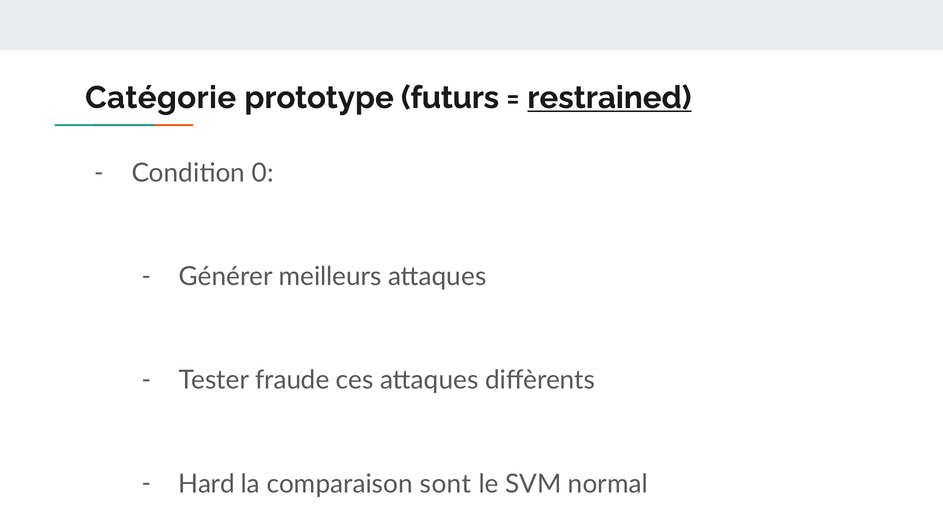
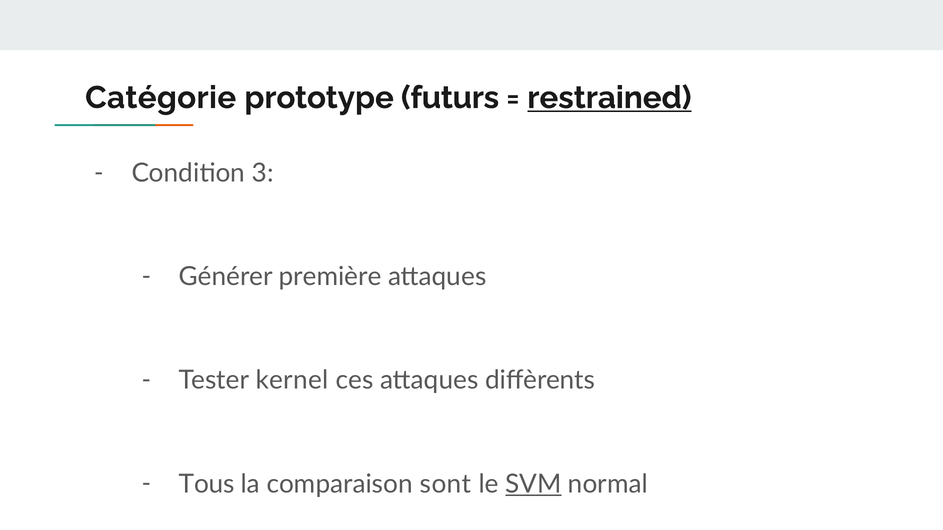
0: 0 -> 3 (263, 173)
meilleurs: meilleurs -> première (330, 277)
fraude: fraude -> kernel (292, 381)
Hard: Hard -> Tous (207, 484)
SVM underline: none -> present (533, 484)
